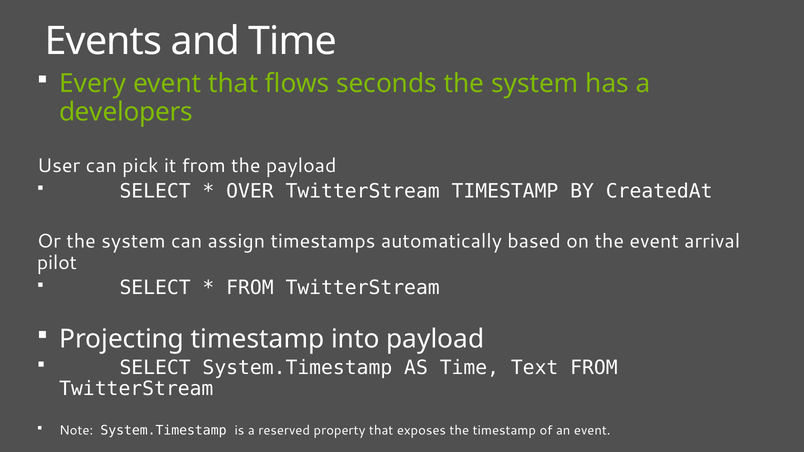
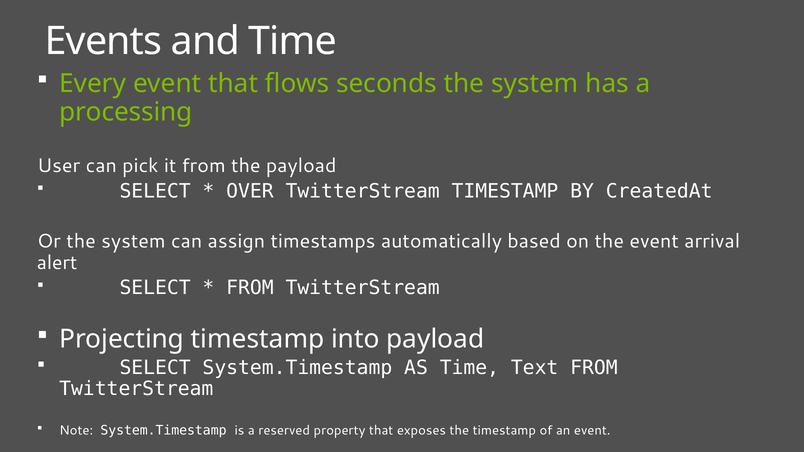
developers: developers -> processing (126, 112)
pilot: pilot -> alert (57, 263)
